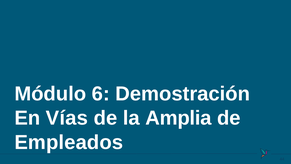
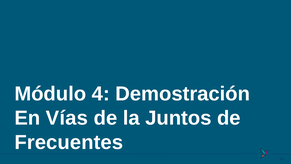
6: 6 -> 4 (101, 94)
Amplia: Amplia -> Juntos (178, 118)
Empleados: Empleados -> Frecuentes (69, 142)
